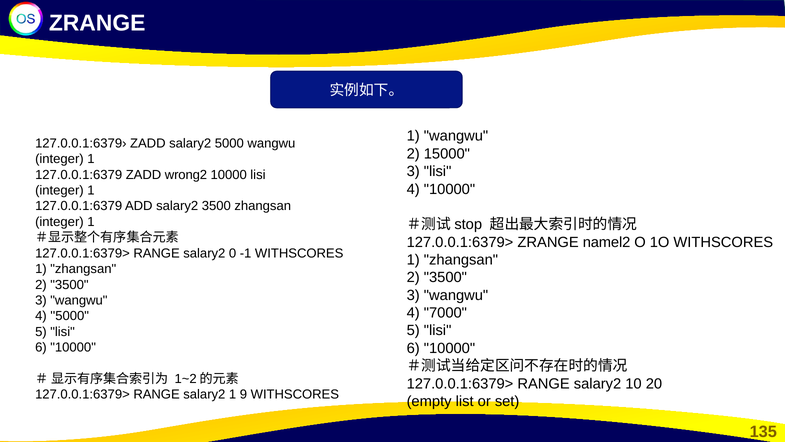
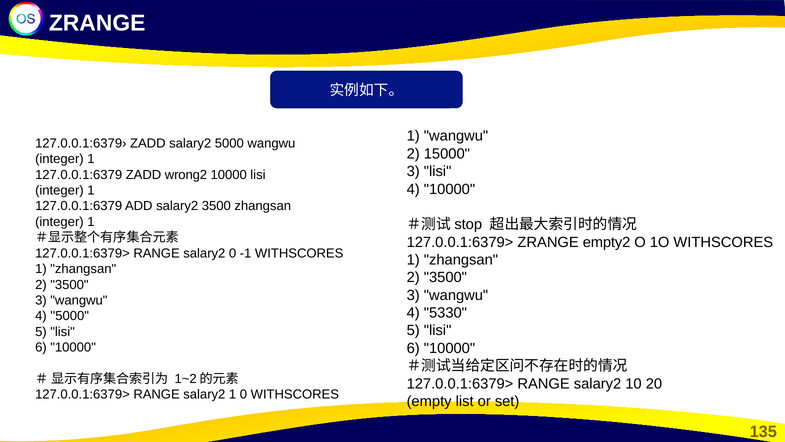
namel2: namel2 -> empty2 (607, 242)
7000: 7000 -> 5330 (445, 313)
1 9: 9 -> 0 (243, 394)
